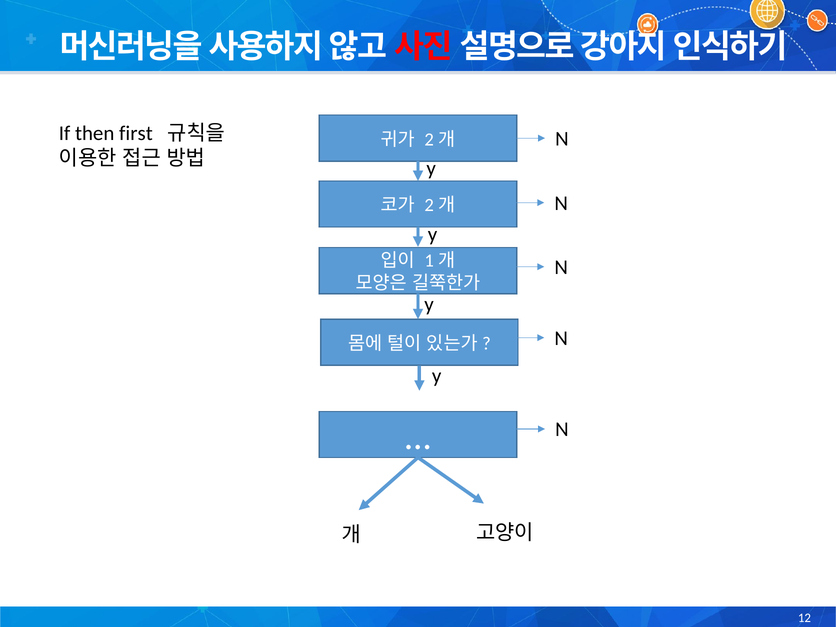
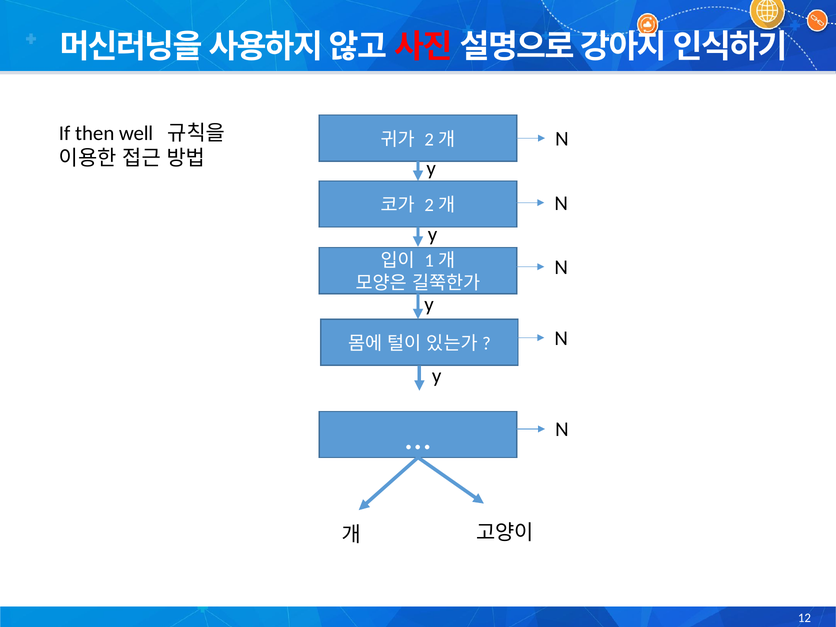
first: first -> well (136, 133)
